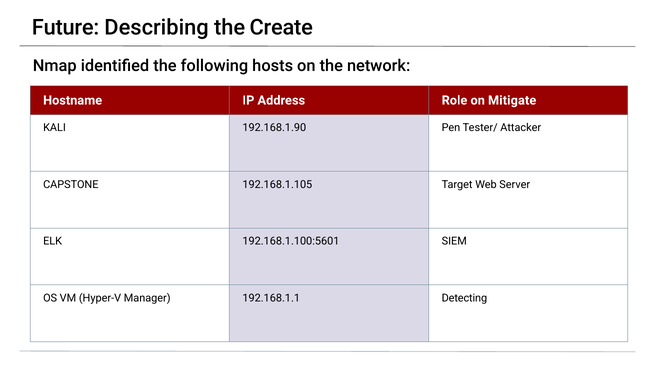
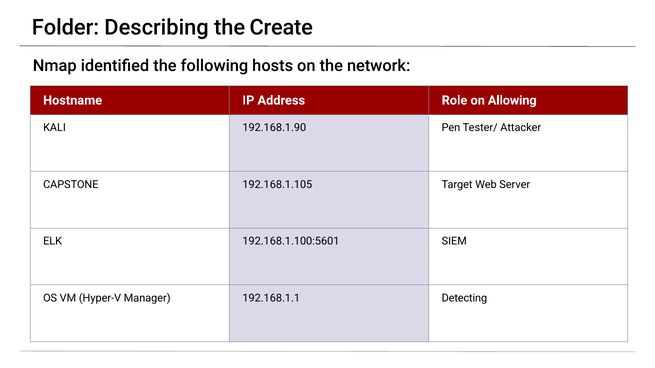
Future: Future -> Folder (65, 28)
Mitigate: Mitigate -> Allowing (512, 100)
